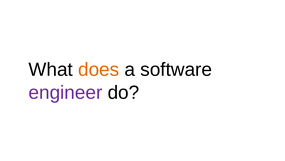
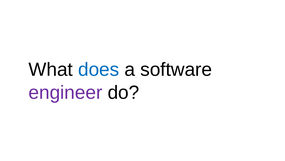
does colour: orange -> blue (99, 69)
